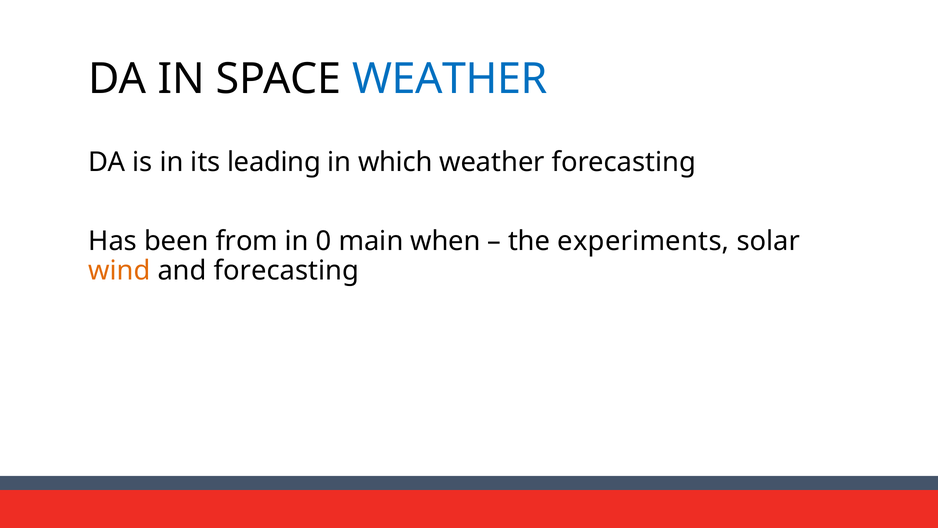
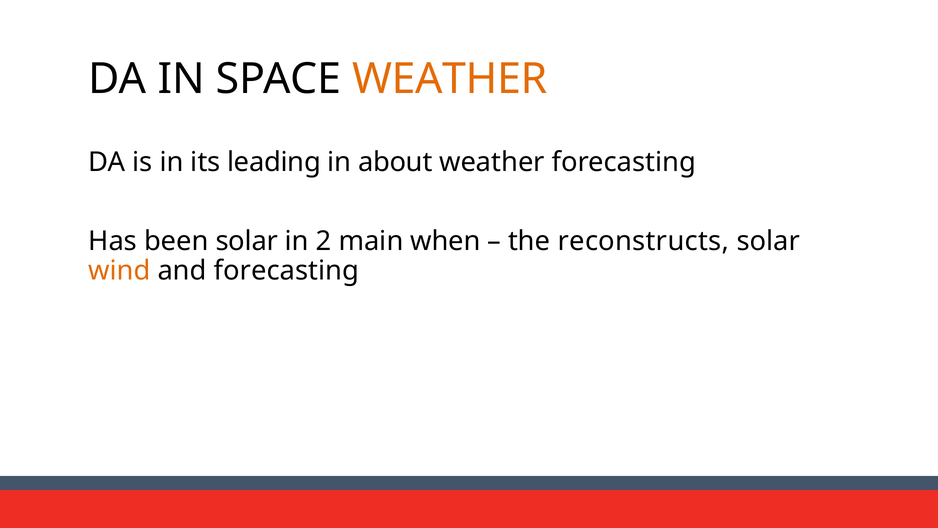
WEATHER colour: blue -> orange (450, 79)
which: which -> about (395, 162)
been from: from -> solar (247, 241)
0: 0 -> 2 (324, 241)
experiments: experiments -> reconstructs (643, 241)
